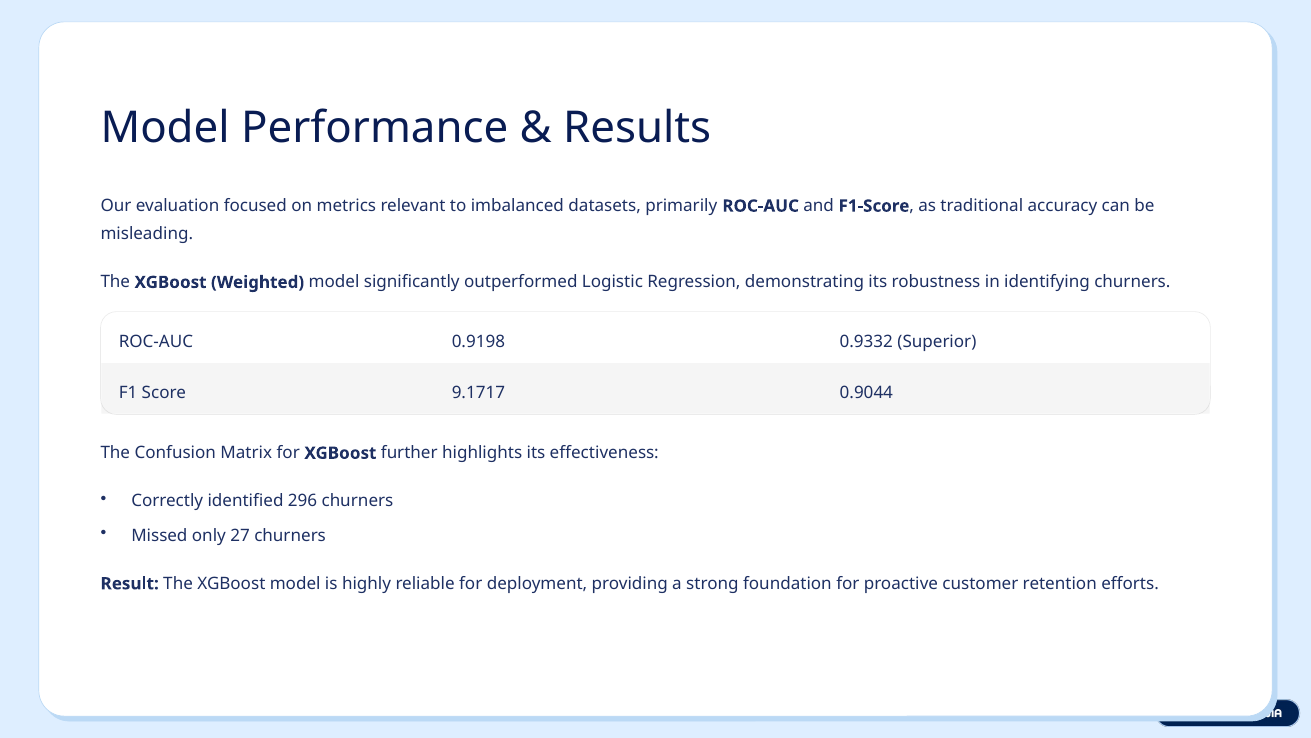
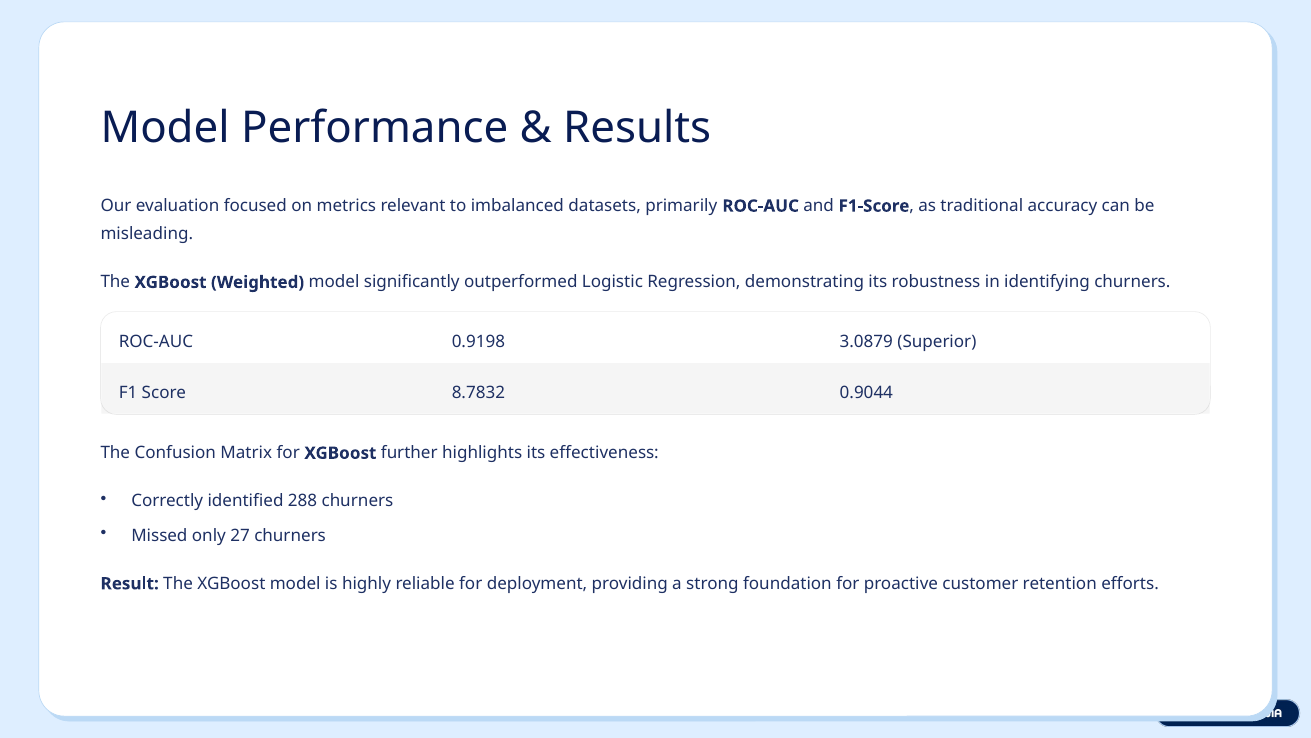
0.9332: 0.9332 -> 3.0879 (866, 342)
9.1717: 9.1717 -> 8.7832 (478, 393)
296: 296 -> 288 (303, 501)
